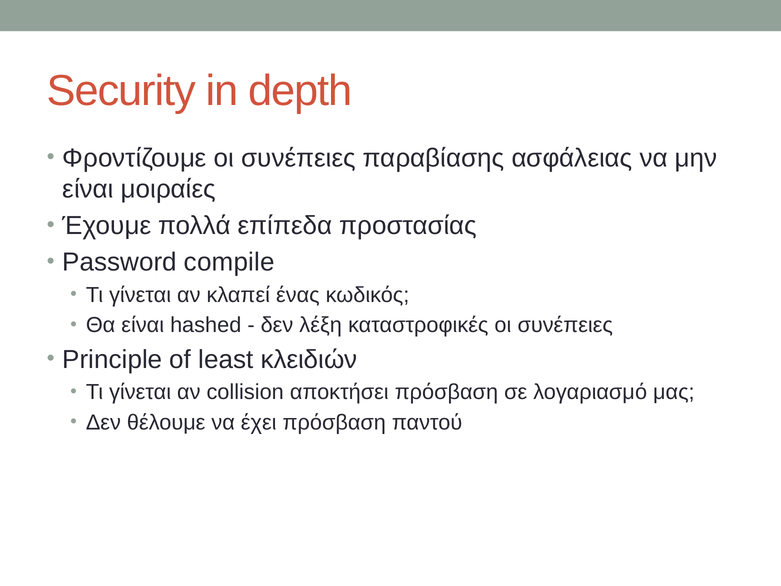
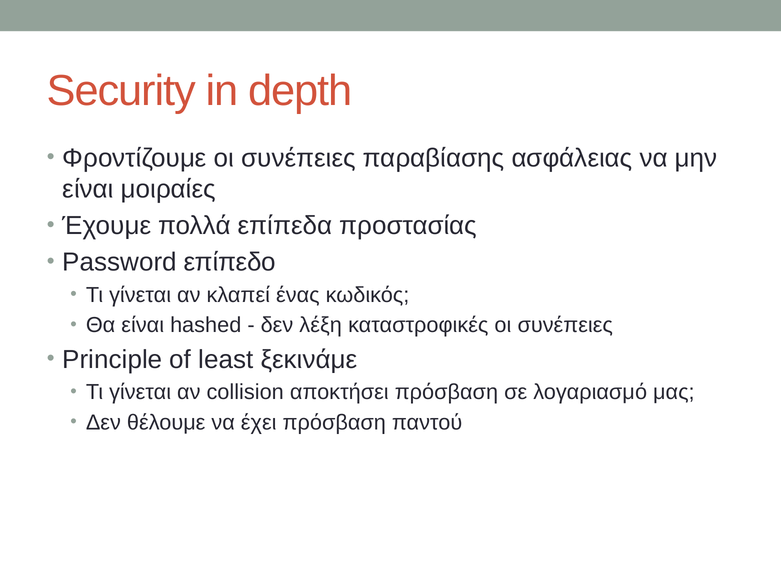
compile: compile -> επίπεδο (230, 262)
κλειδιών: κλειδιών -> ξεκινάμε (309, 359)
